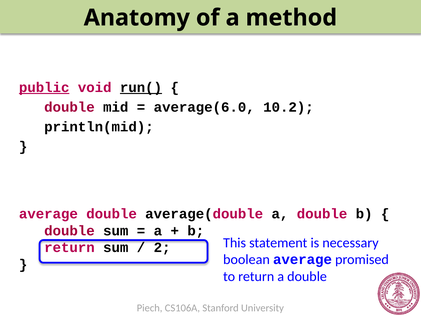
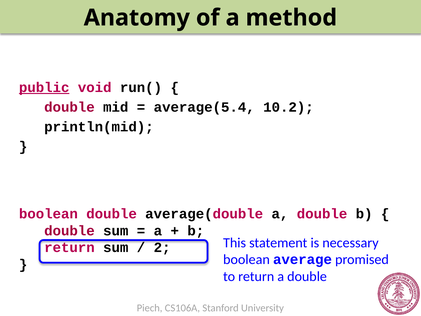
run( underline: present -> none (141, 87)
average(6.0: average(6.0 -> average(5.4 (204, 107)
average: average -> boolean (48, 214)
